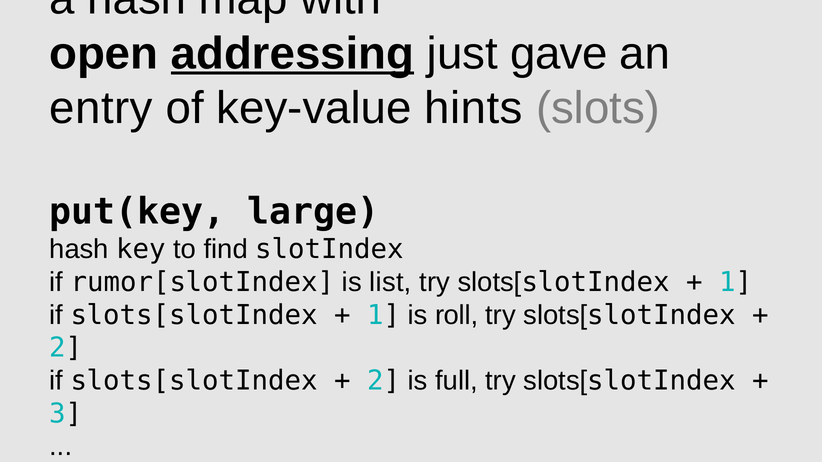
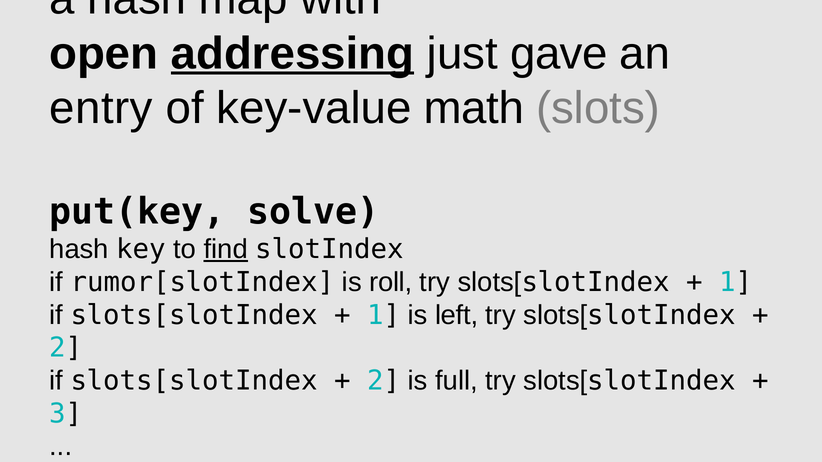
hints: hints -> math (474, 108)
large: large -> solve (313, 212)
find underline: none -> present (226, 249)
list: list -> roll (391, 282)
roll: roll -> left (457, 315)
